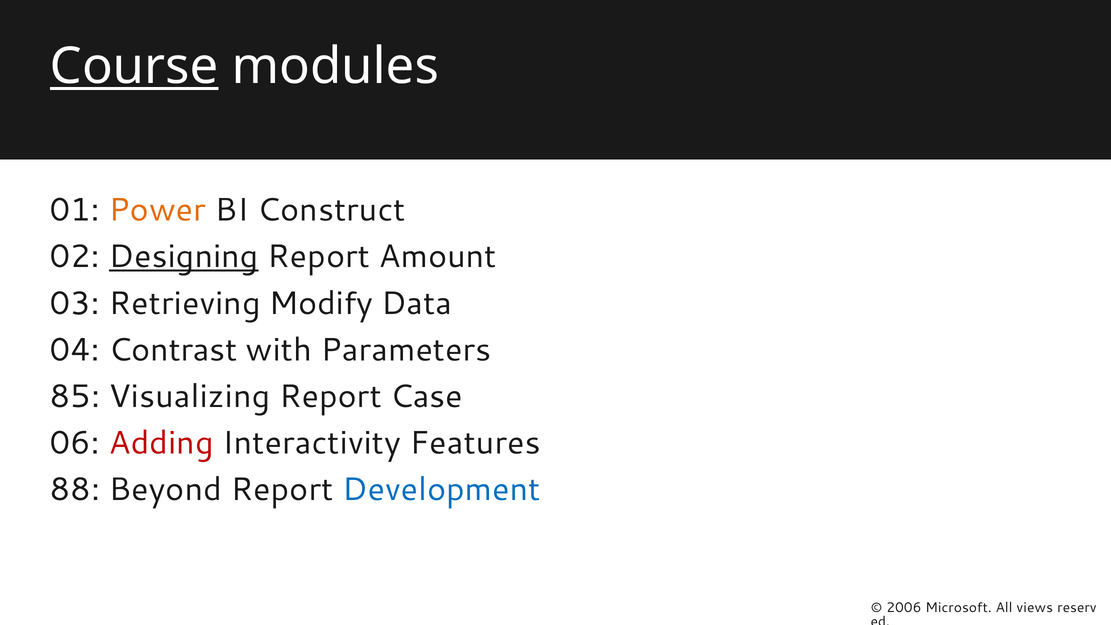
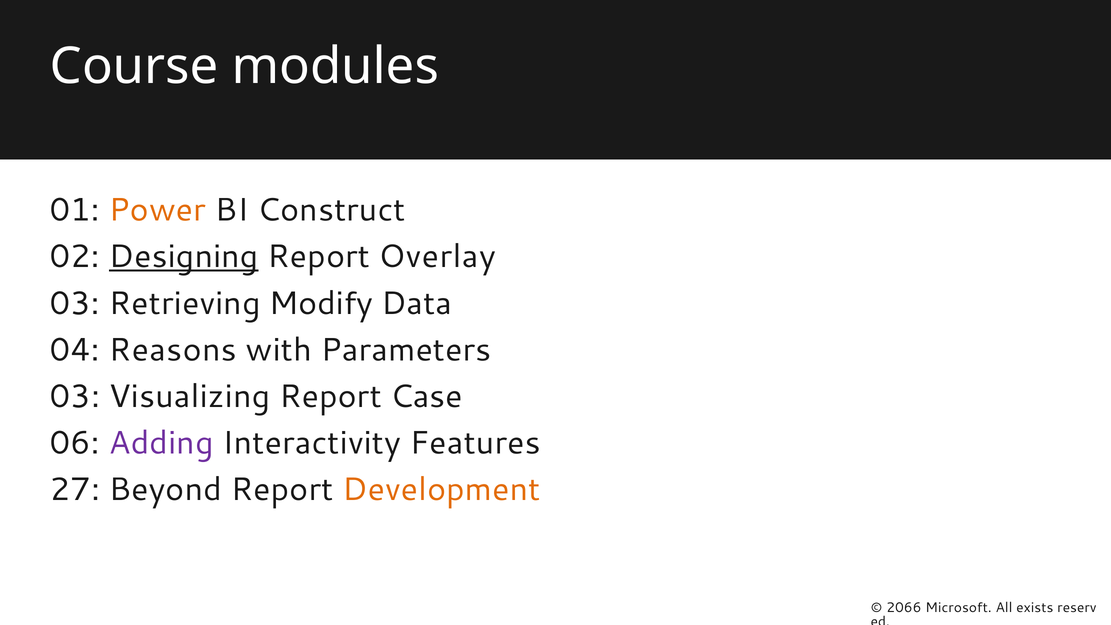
Course underline: present -> none (134, 66)
Amount: Amount -> Overlay (437, 257)
Contrast: Contrast -> Reasons (173, 350)
85: 85 -> 03 (75, 396)
Adding colour: red -> purple (161, 443)
88: 88 -> 27 (75, 490)
Development colour: blue -> orange (441, 490)
2006: 2006 -> 2066 (904, 608)
views: views -> exists (1035, 608)
